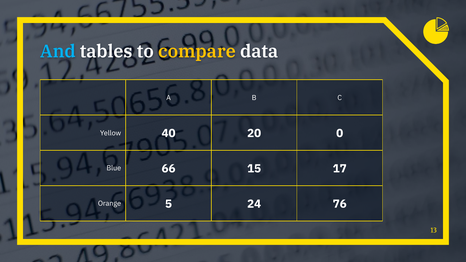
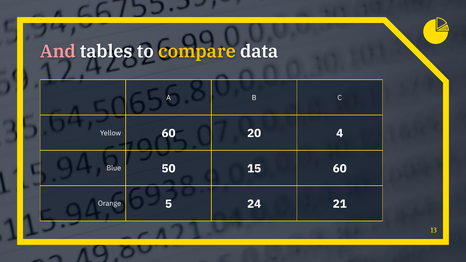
And colour: light blue -> pink (58, 52)
Yellow 40: 40 -> 60 (169, 133)
0: 0 -> 4 (340, 133)
66: 66 -> 50 (169, 169)
15 17: 17 -> 60 (340, 169)
76: 76 -> 21 (340, 204)
